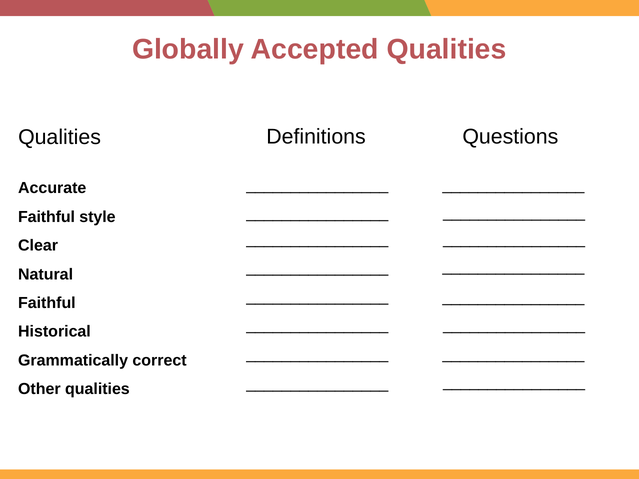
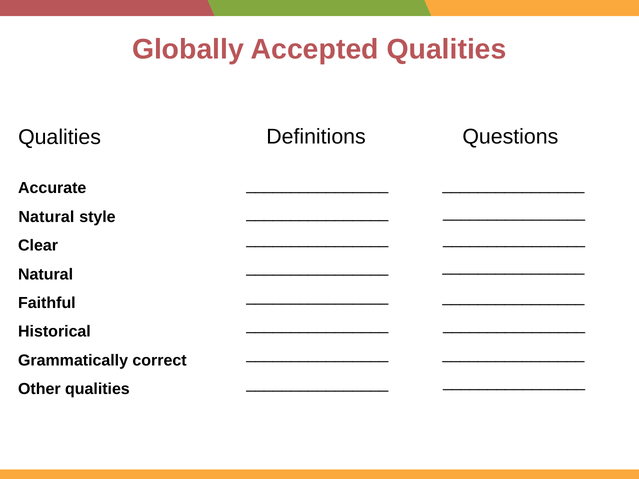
Faithful: Faithful -> Natural (46, 217)
